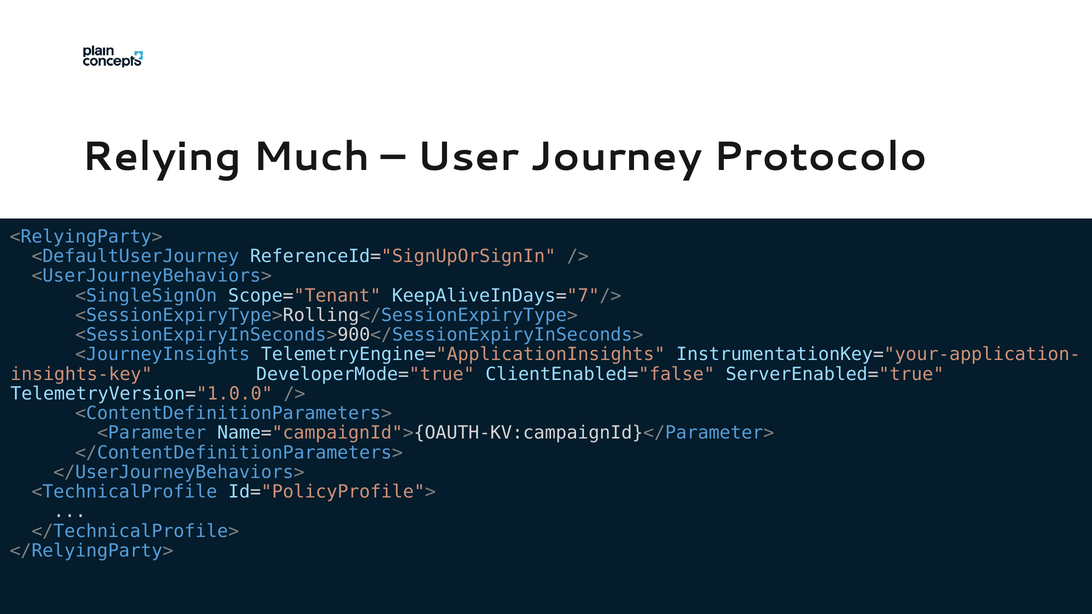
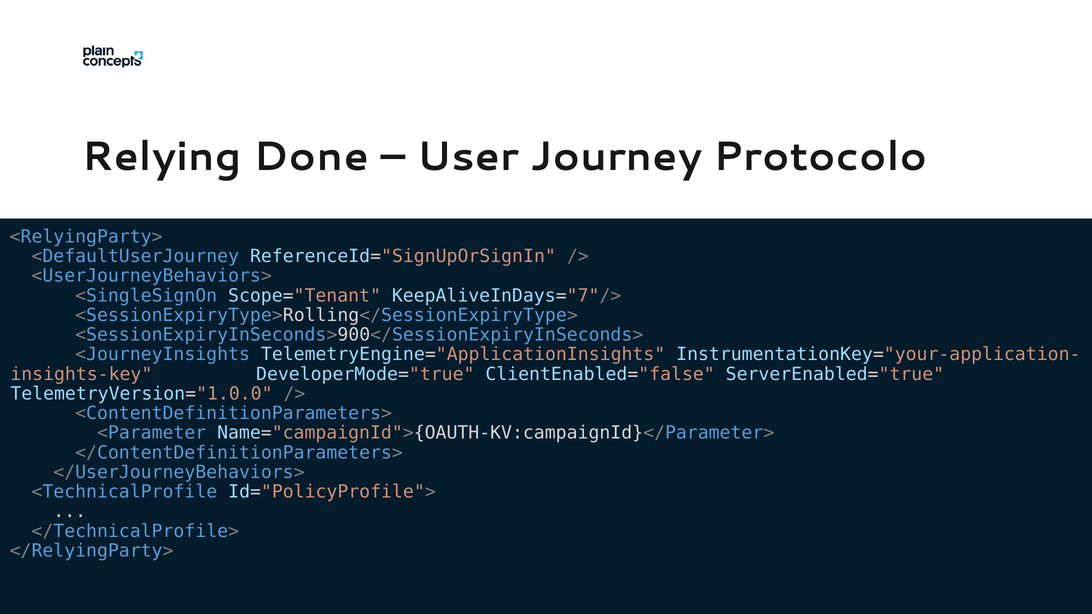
Much: Much -> Done (311, 157)
